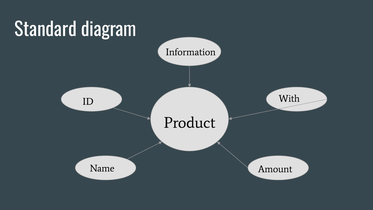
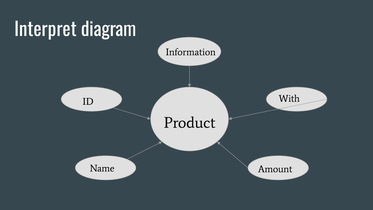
Standard: Standard -> Interpret (46, 30)
